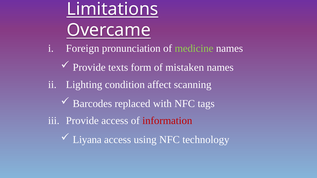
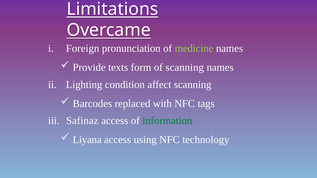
of mistaken: mistaken -> scanning (185, 68)
Provide: Provide -> Safinaz (82, 121)
information colour: red -> green (167, 121)
